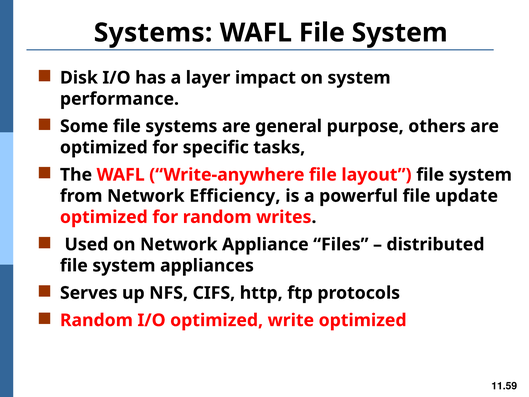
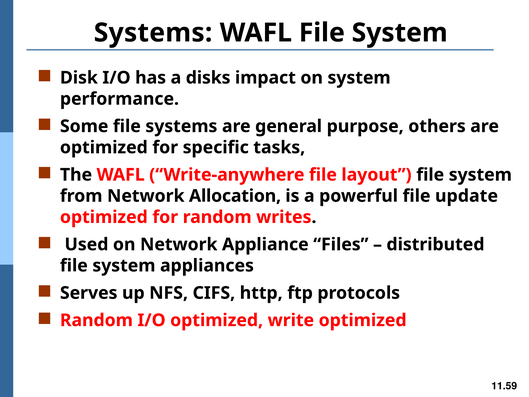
layer: layer -> disks (208, 78)
Efficiency: Efficiency -> Allocation (235, 196)
